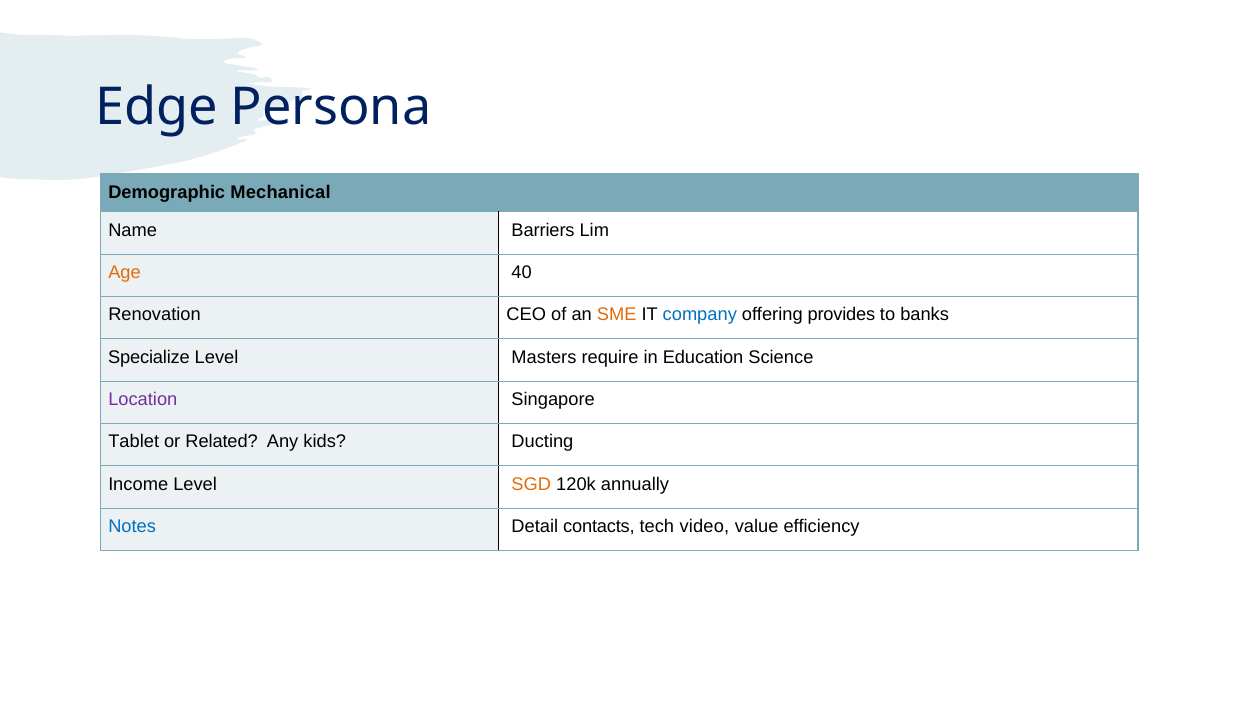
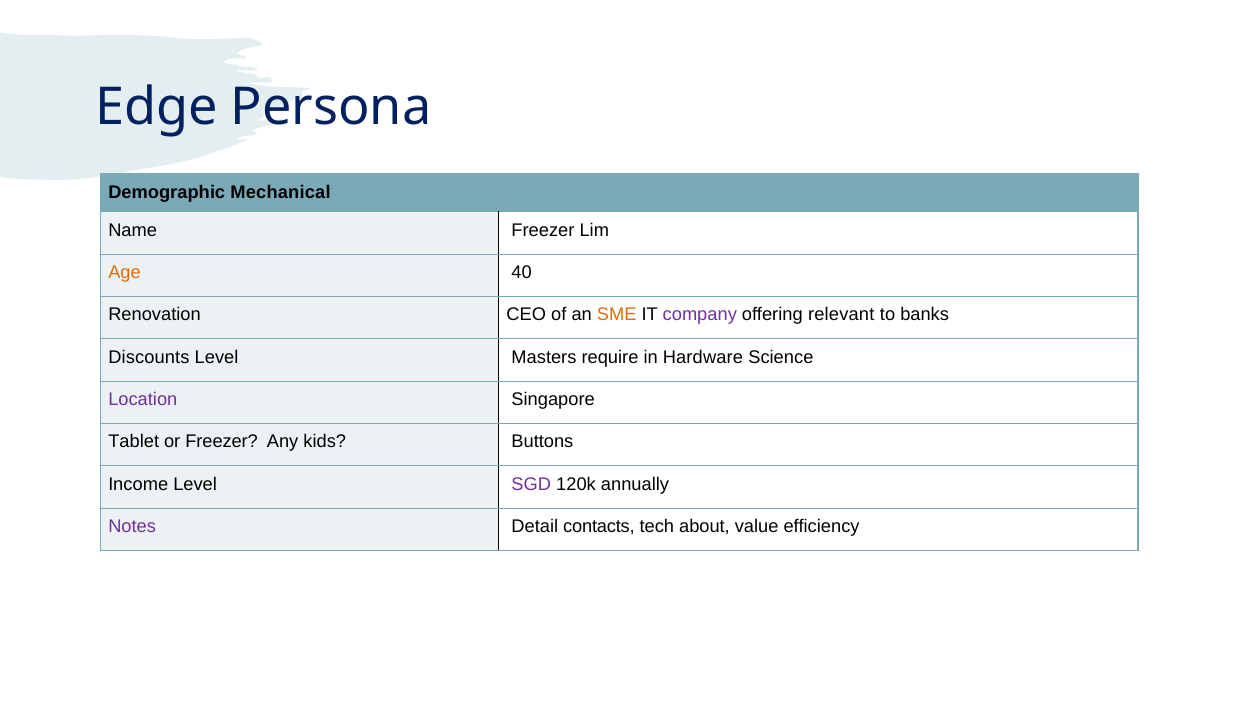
Name Barriers: Barriers -> Freezer (543, 230)
company colour: blue -> purple (700, 315)
provides: provides -> relevant (841, 315)
Specialize: Specialize -> Discounts (149, 357)
Education: Education -> Hardware (703, 357)
or Related: Related -> Freezer (222, 442)
Ducting: Ducting -> Buttons (542, 442)
SGD colour: orange -> purple (531, 484)
Notes colour: blue -> purple (132, 526)
video: video -> about (704, 526)
